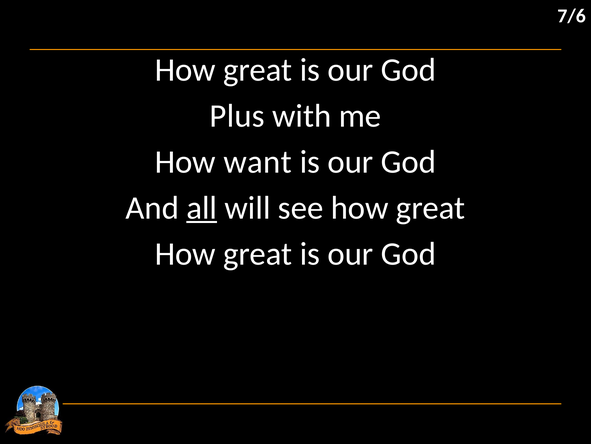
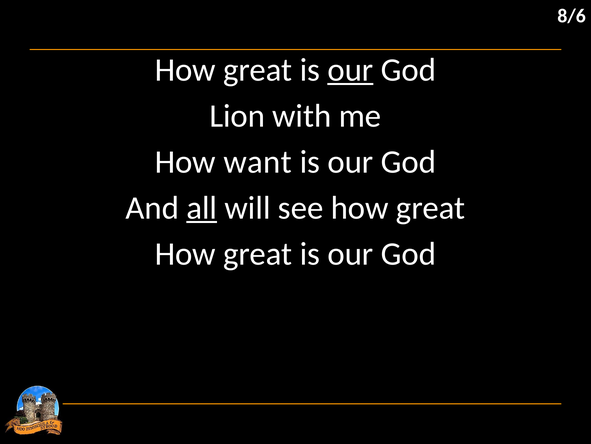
7/6: 7/6 -> 8/6 (572, 16)
our underline: none -> present (350, 70)
Plus: Plus -> Lion (237, 116)
